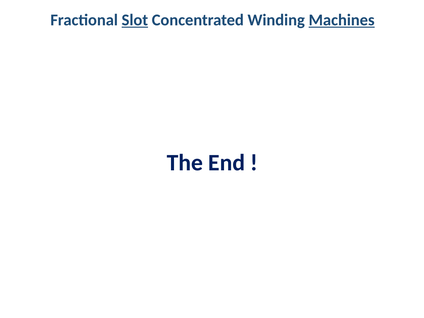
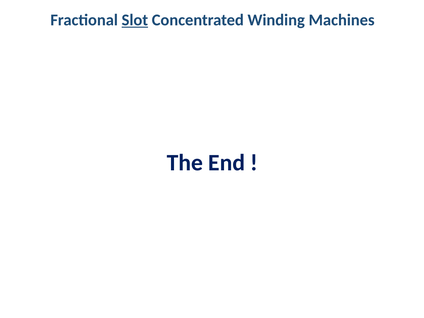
Machines underline: present -> none (342, 20)
